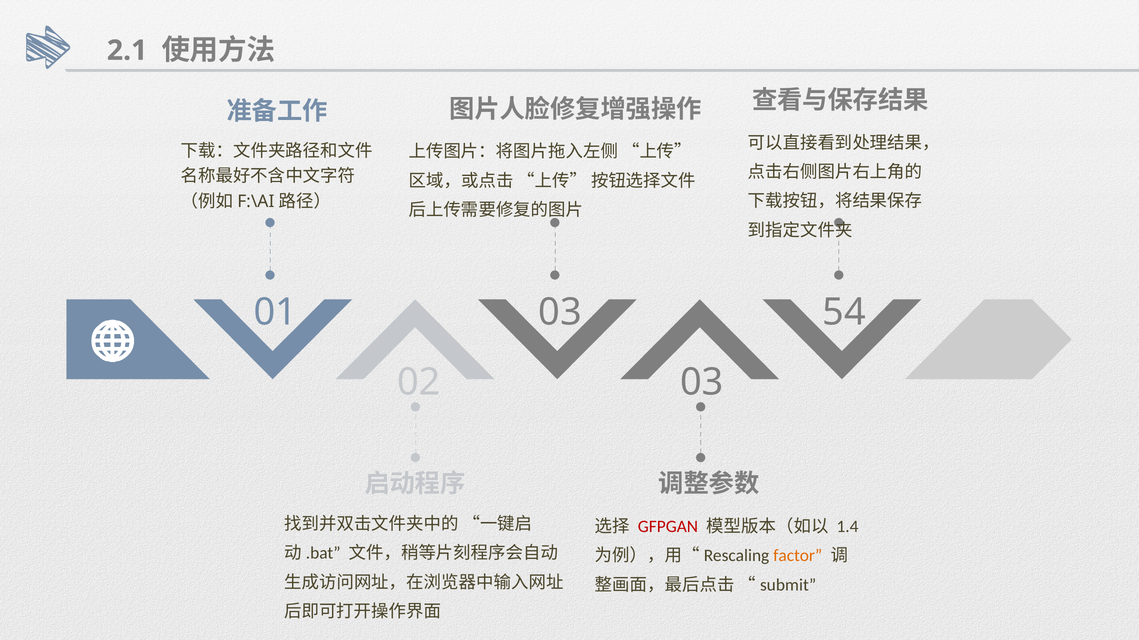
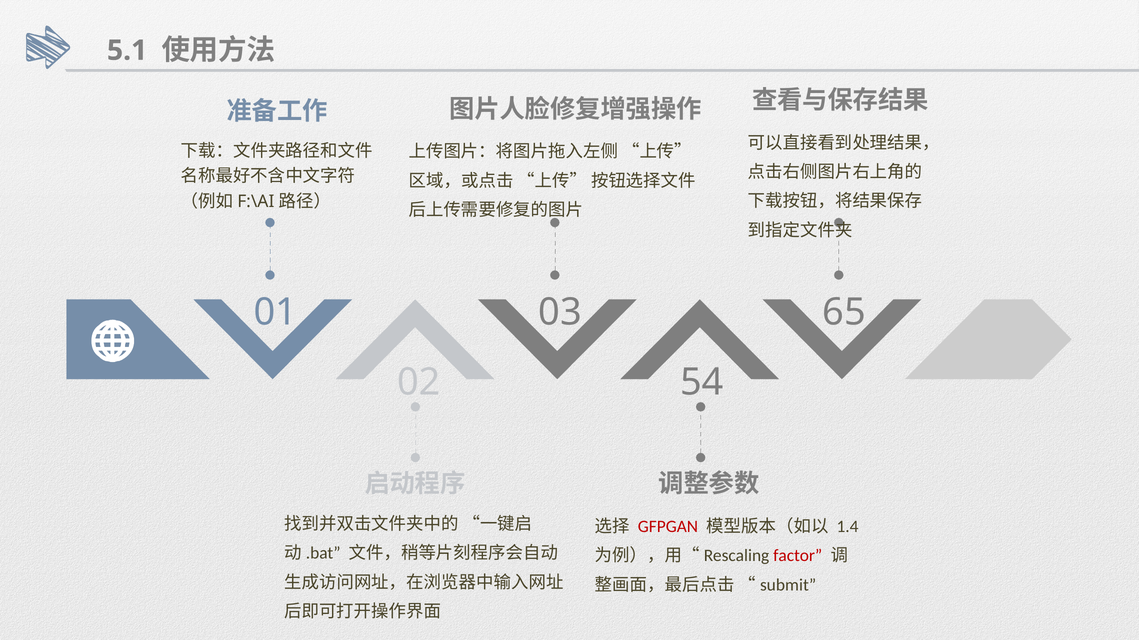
2.1: 2.1 -> 5.1 (127, 51)
54: 54 -> 65 (844, 313)
02 03: 03 -> 54 (702, 383)
factor colour: orange -> red (798, 556)
